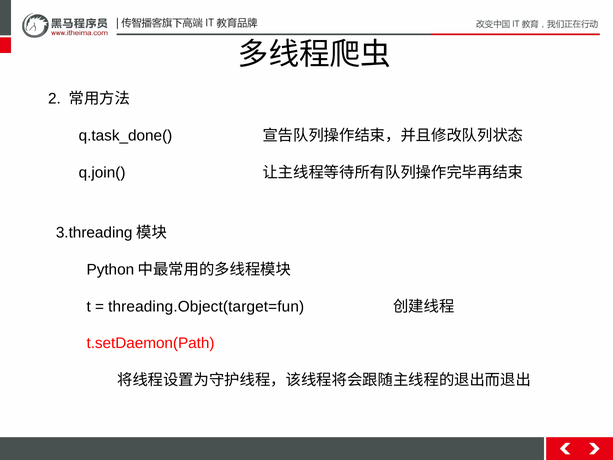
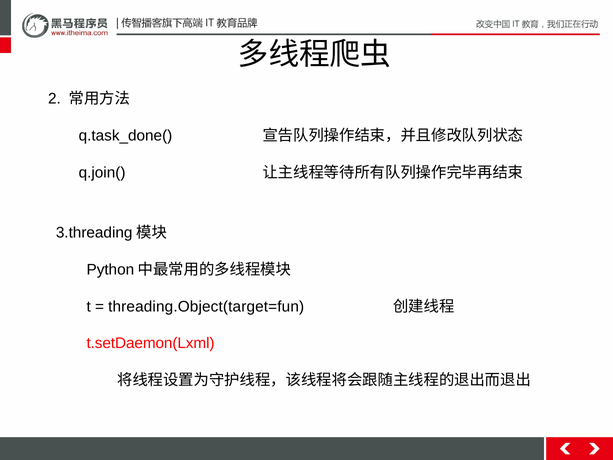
t.setDaemon(Path: t.setDaemon(Path -> t.setDaemon(Lxml (151, 343)
